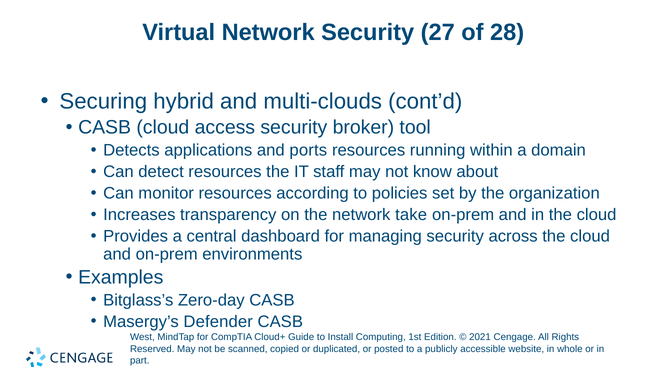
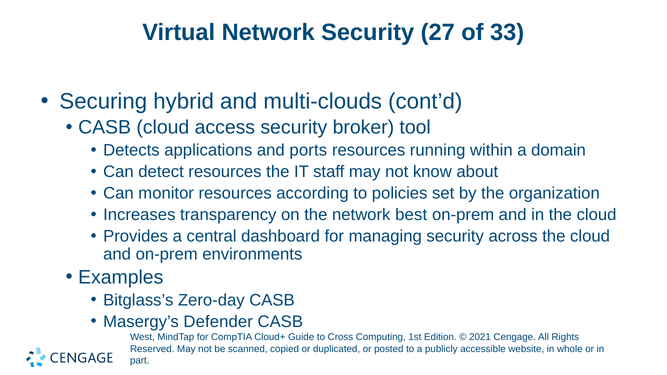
28: 28 -> 33 (507, 33)
take: take -> best (411, 215)
Install: Install -> Cross (340, 337)
